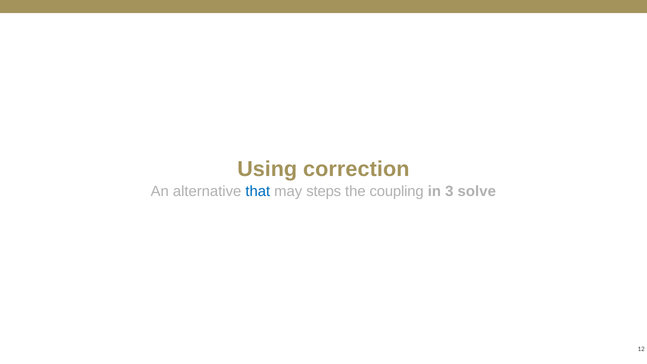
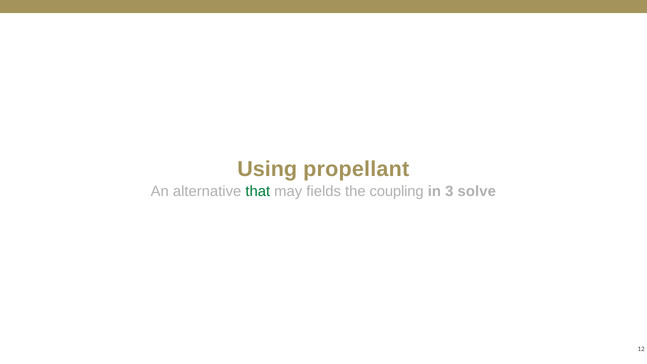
correction: correction -> propellant (356, 169)
that colour: blue -> green (258, 191)
steps: steps -> fields (324, 191)
